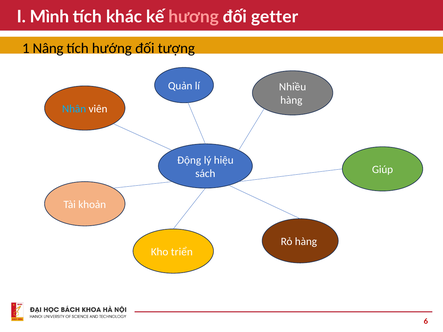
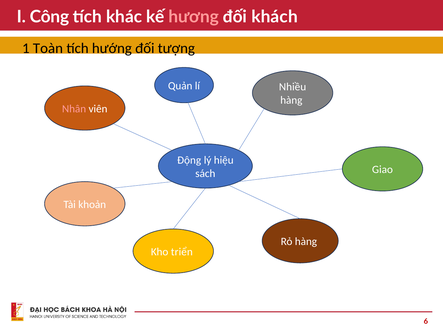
Mình: Mình -> Công (49, 17)
getter: getter -> khách (275, 17)
Nâng: Nâng -> Toàn (48, 48)
Nhân colour: light blue -> pink (74, 109)
Giúp: Giúp -> Giao (382, 170)
